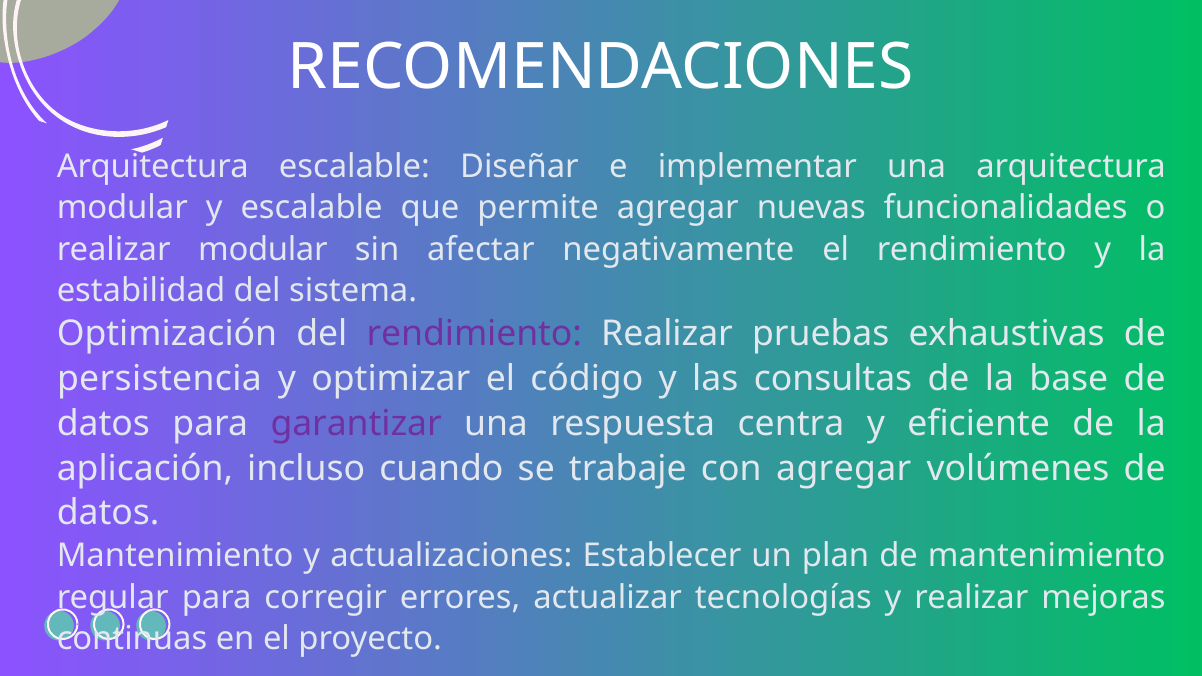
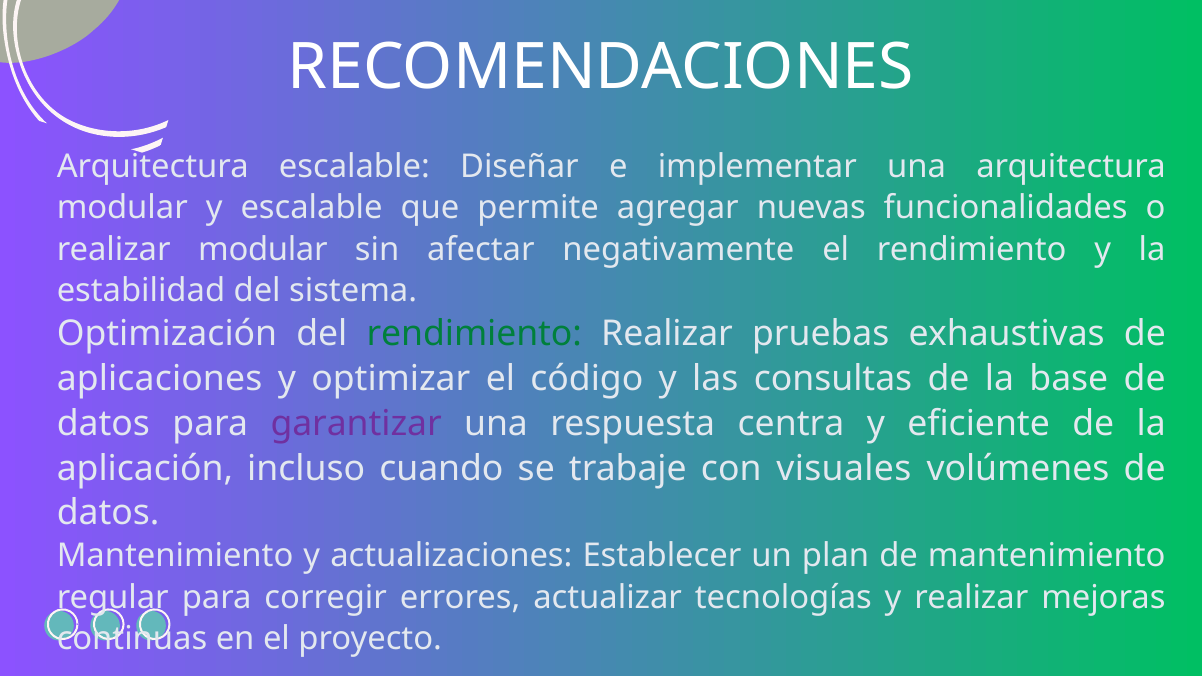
rendimiento colour: purple -> green (474, 334)
persistencia: persistencia -> aplicaciones (160, 379)
con agregar: agregar -> visuales (844, 468)
